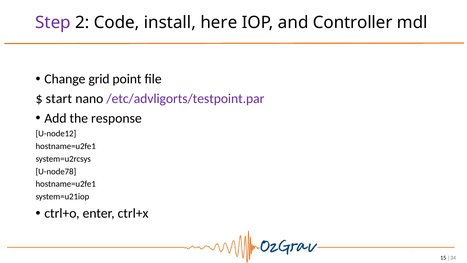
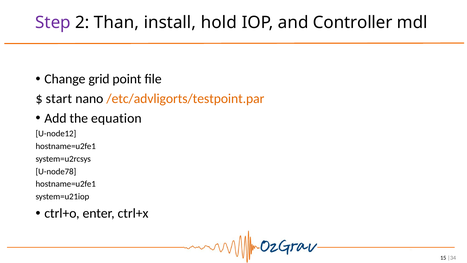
Code: Code -> Than (117, 22)
here: here -> hold (219, 22)
/etc/advligorts/testpoint.par colour: purple -> orange (185, 98)
response: response -> equation (116, 118)
